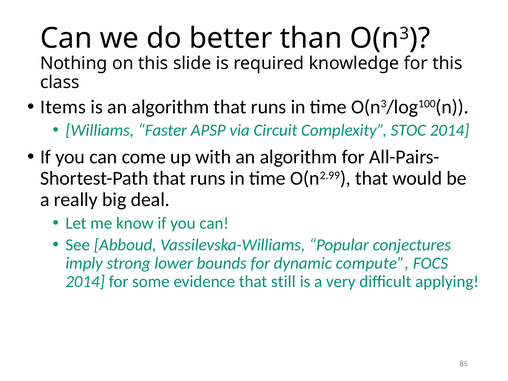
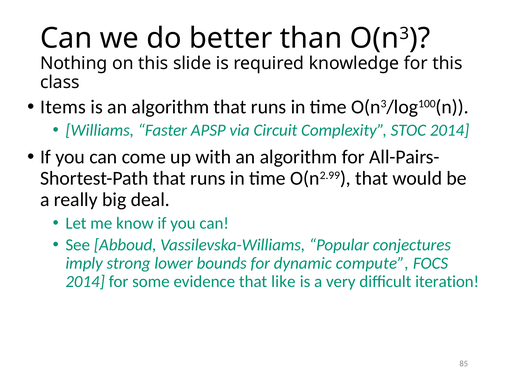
still: still -> like (283, 281)
applying: applying -> iteration (447, 281)
